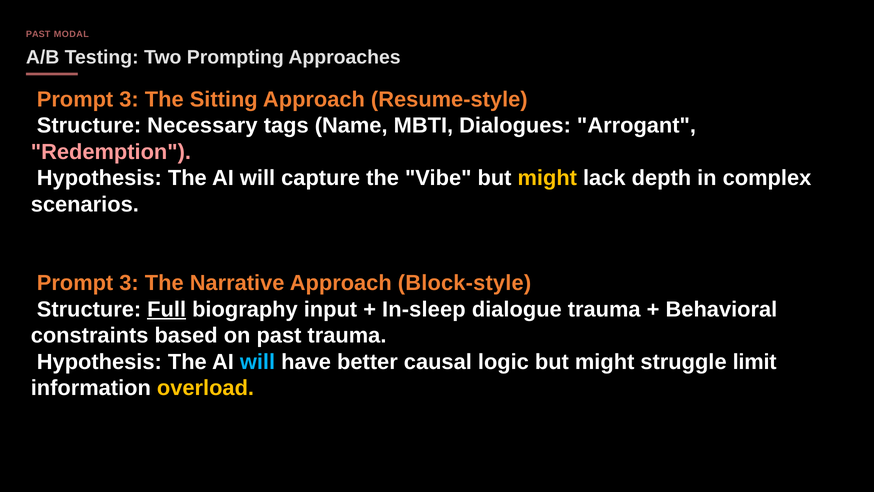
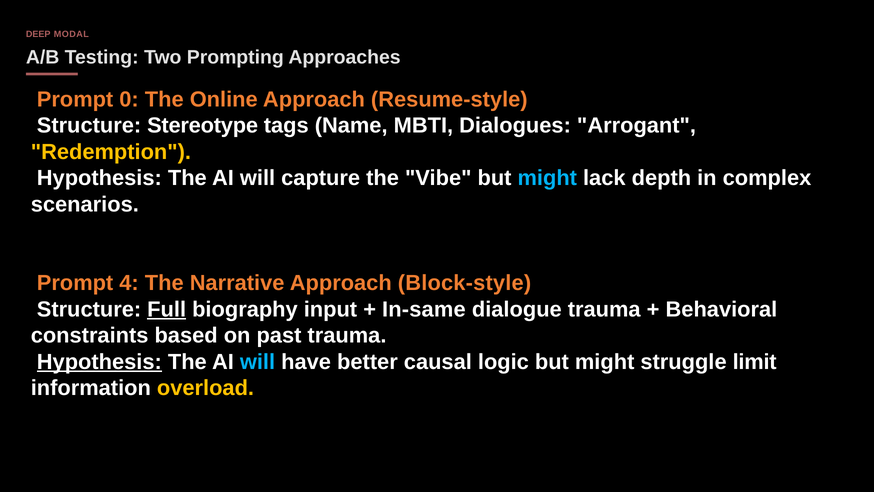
PAST: PAST -> DEEP (38, 34)
3: 3 -> 0 (129, 99)
Sitting: Sitting -> Online (224, 99)
Necessary: Necessary -> Stereotype (203, 126)
Redemption colour: pink -> yellow (111, 152)
might colour: yellow -> light blue (547, 178)
3: 3 -> 4 (129, 283)
In-sleep: In-sleep -> In-same (424, 309)
Hypothesis underline: none -> present (99, 362)
